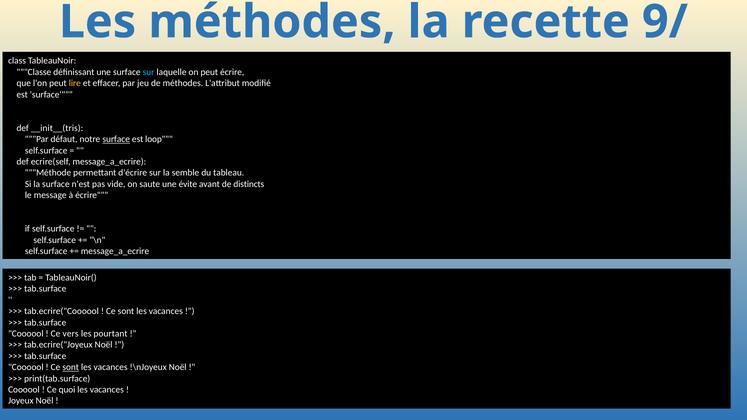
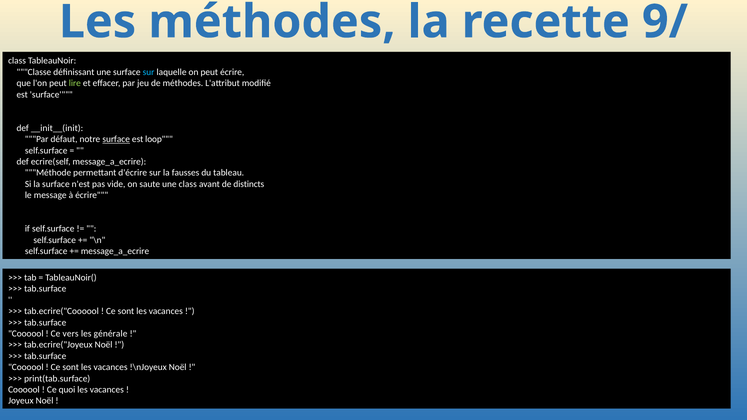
lire colour: yellow -> light green (75, 83)
__init__(tris: __init__(tris -> __init__(init (57, 128)
semble: semble -> fausses (186, 173)
une évite: évite -> class (188, 184)
pourtant: pourtant -> générale (111, 334)
sont underline: present -> none (71, 367)
